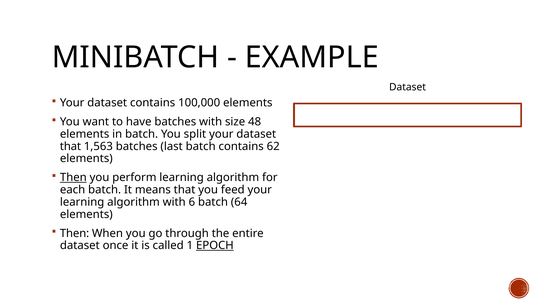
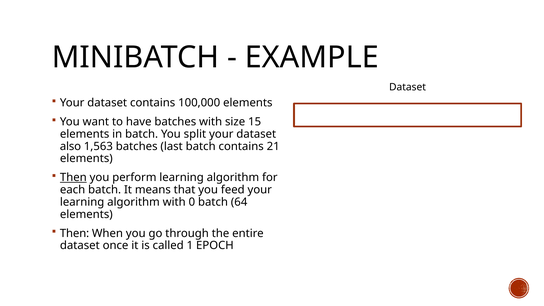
48: 48 -> 15 (255, 122)
that: that -> also (70, 146)
62: 62 -> 21 (273, 146)
6: 6 -> 0 (192, 202)
EPOCH underline: present -> none (215, 246)
